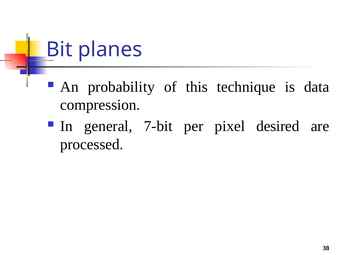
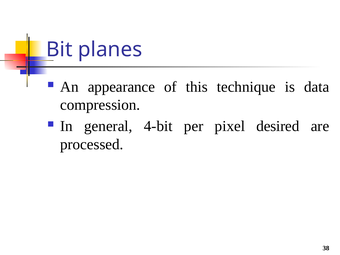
probability: probability -> appearance (121, 87)
7-bit: 7-bit -> 4-bit (158, 126)
